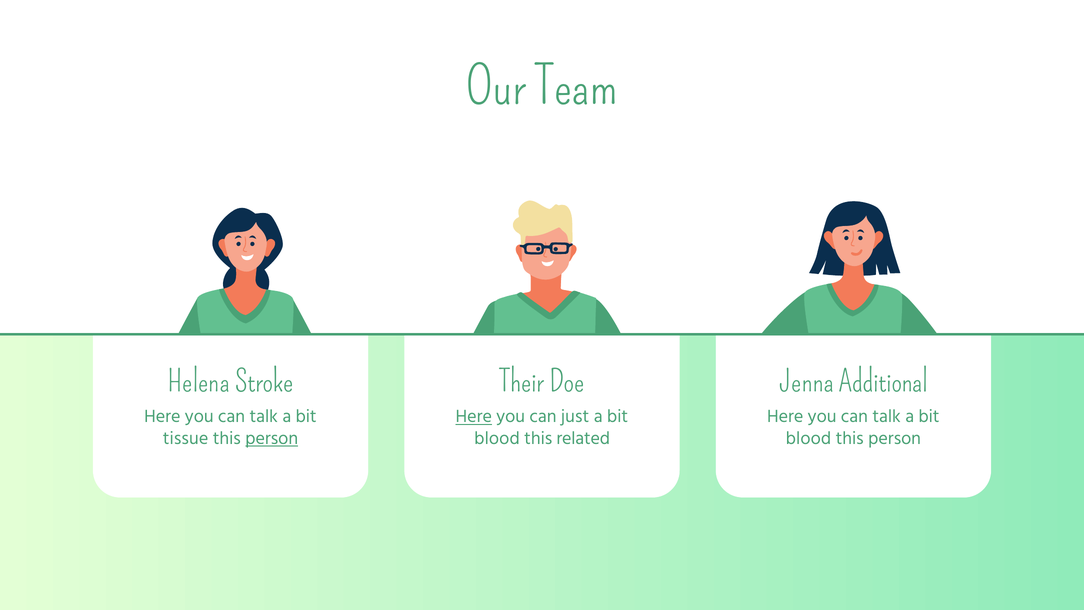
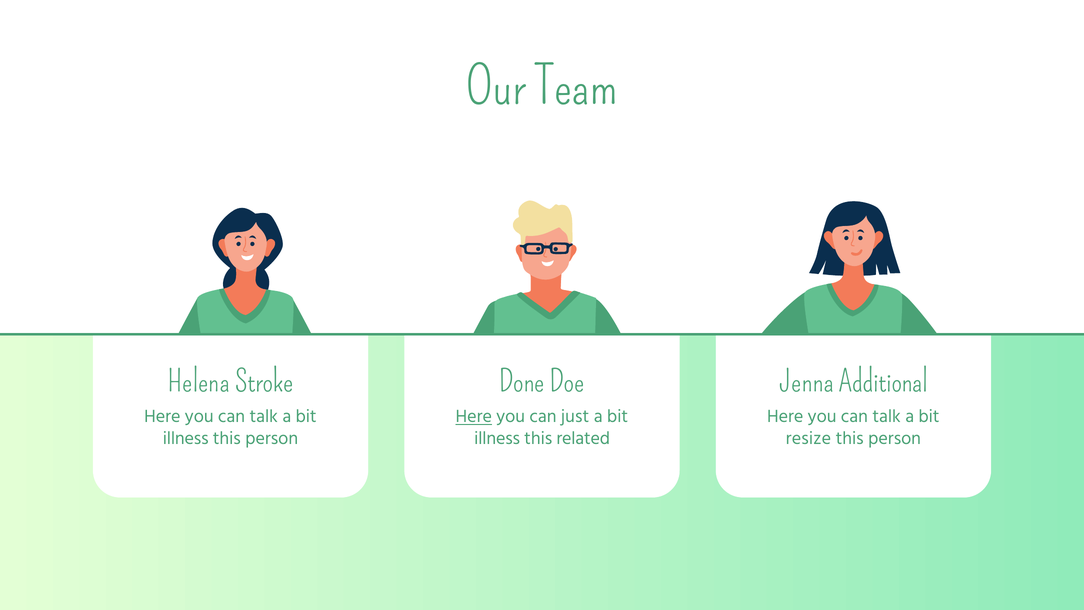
Their: Their -> Done (522, 382)
tissue: tissue -> illness (186, 438)
person underline: present -> none (272, 438)
blood: blood -> illness (497, 438)
blood: blood -> resize (808, 438)
